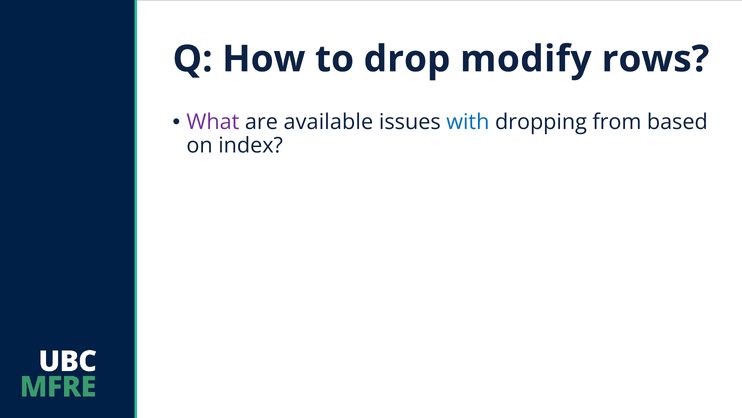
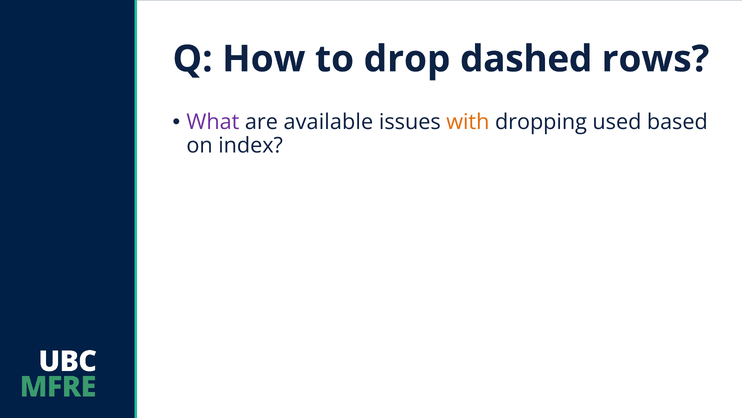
modify: modify -> dashed (526, 59)
with colour: blue -> orange (468, 122)
from: from -> used (617, 122)
